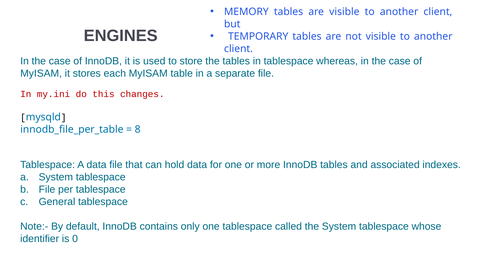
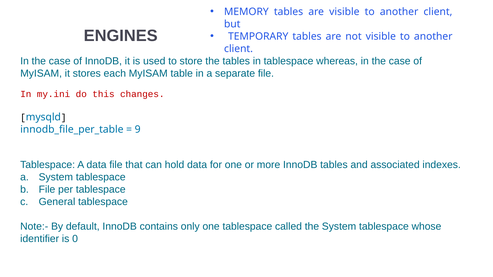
8: 8 -> 9 (138, 129)
